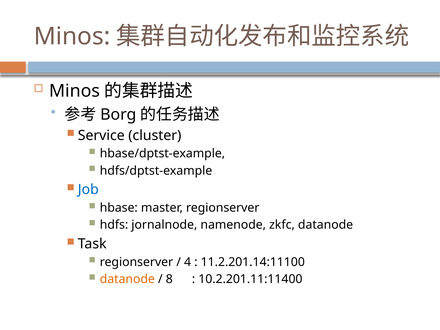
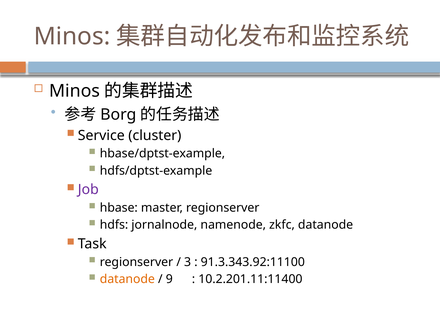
Job colour: blue -> purple (88, 190)
4: 4 -> 3 (188, 262)
11.2.201.14:11100: 11.2.201.14:11100 -> 91.3.343.92:11100 (253, 262)
8: 8 -> 9 (169, 279)
